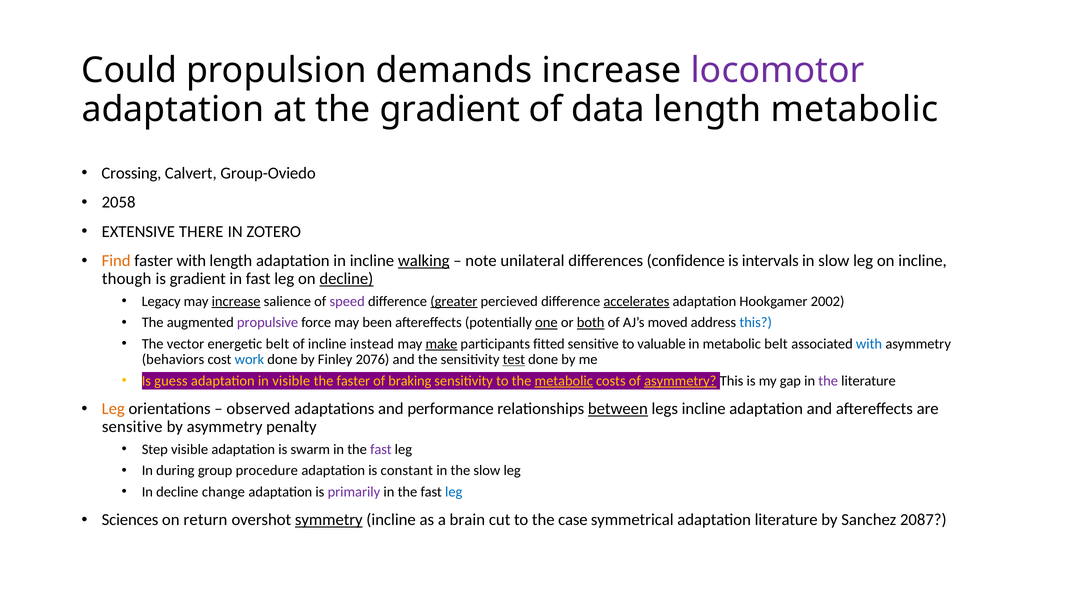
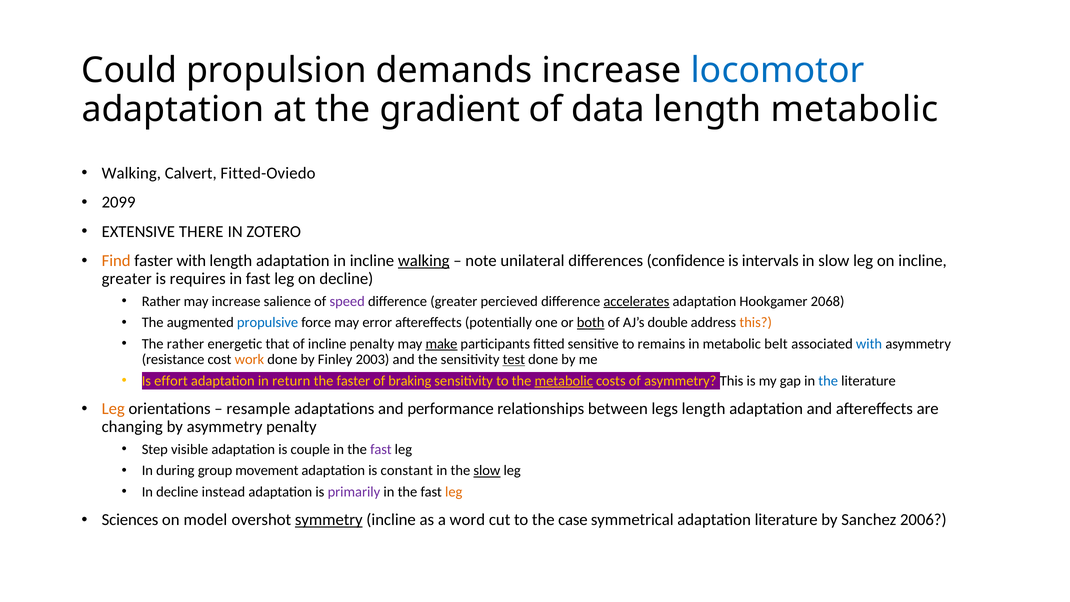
locomotor colour: purple -> blue (778, 71)
Crossing: Crossing -> Walking (131, 173)
Group-Oviedo: Group-Oviedo -> Fitted-Oviedo (268, 173)
2058: 2058 -> 2099 (119, 202)
though: though -> greater (127, 279)
is gradient: gradient -> requires (198, 279)
decline underline: present -> none (346, 279)
Legacy: Legacy -> Rather (161, 301)
increase underline: present -> none (236, 301)
greater underline: present -> none (454, 301)
2002: 2002 -> 2068 (828, 301)
propulsive colour: purple -> blue (268, 323)
been: been -> error (377, 323)
one underline: present -> none (546, 323)
moved: moved -> double (668, 323)
this colour: blue -> orange (756, 323)
The vector: vector -> rather (185, 344)
energetic belt: belt -> that (278, 344)
incline instead: instead -> penalty (372, 344)
valuable: valuable -> remains (661, 344)
behaviors: behaviors -> resistance (173, 359)
work colour: blue -> orange (249, 359)
2076: 2076 -> 2003 (373, 359)
guess: guess -> effort (171, 381)
in visible: visible -> return (291, 381)
asymmetry underline: present -> none (680, 381)
the colour: purple -> blue (828, 381)
observed: observed -> resample (258, 409)
between underline: present -> none (618, 409)
legs incline: incline -> length (704, 409)
sensitive: sensitive -> changing (132, 427)
swarm: swarm -> couple (310, 449)
procedure: procedure -> movement (267, 470)
slow underline: none -> present (487, 470)
change: change -> instead (223, 492)
leg colour: blue -> orange (454, 492)
return: return -> model (205, 520)
brain: brain -> word (467, 520)
2087: 2087 -> 2006 (923, 520)
